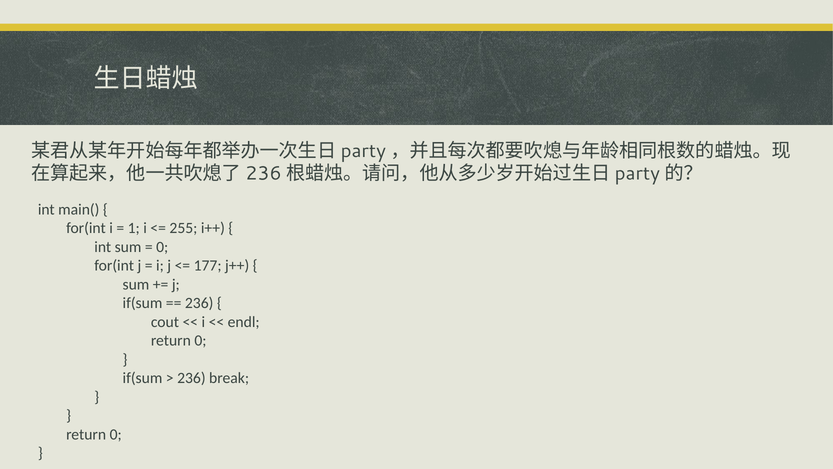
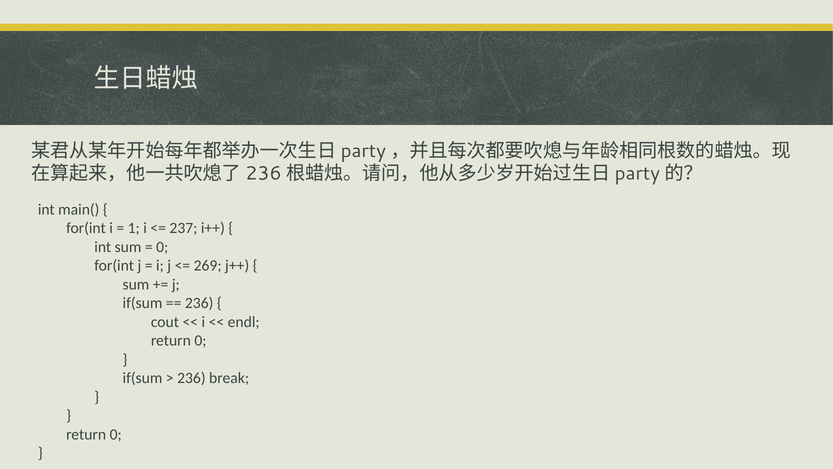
255: 255 -> 237 (183, 228)
177: 177 -> 269 (208, 265)
